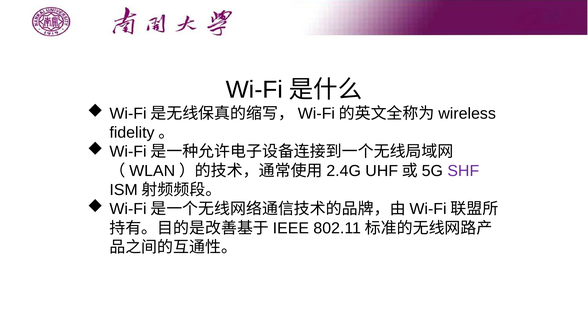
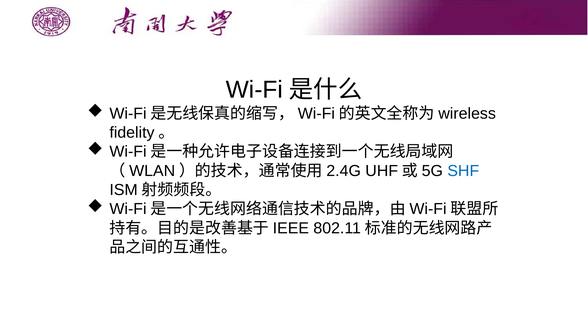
SHF colour: purple -> blue (463, 171)
